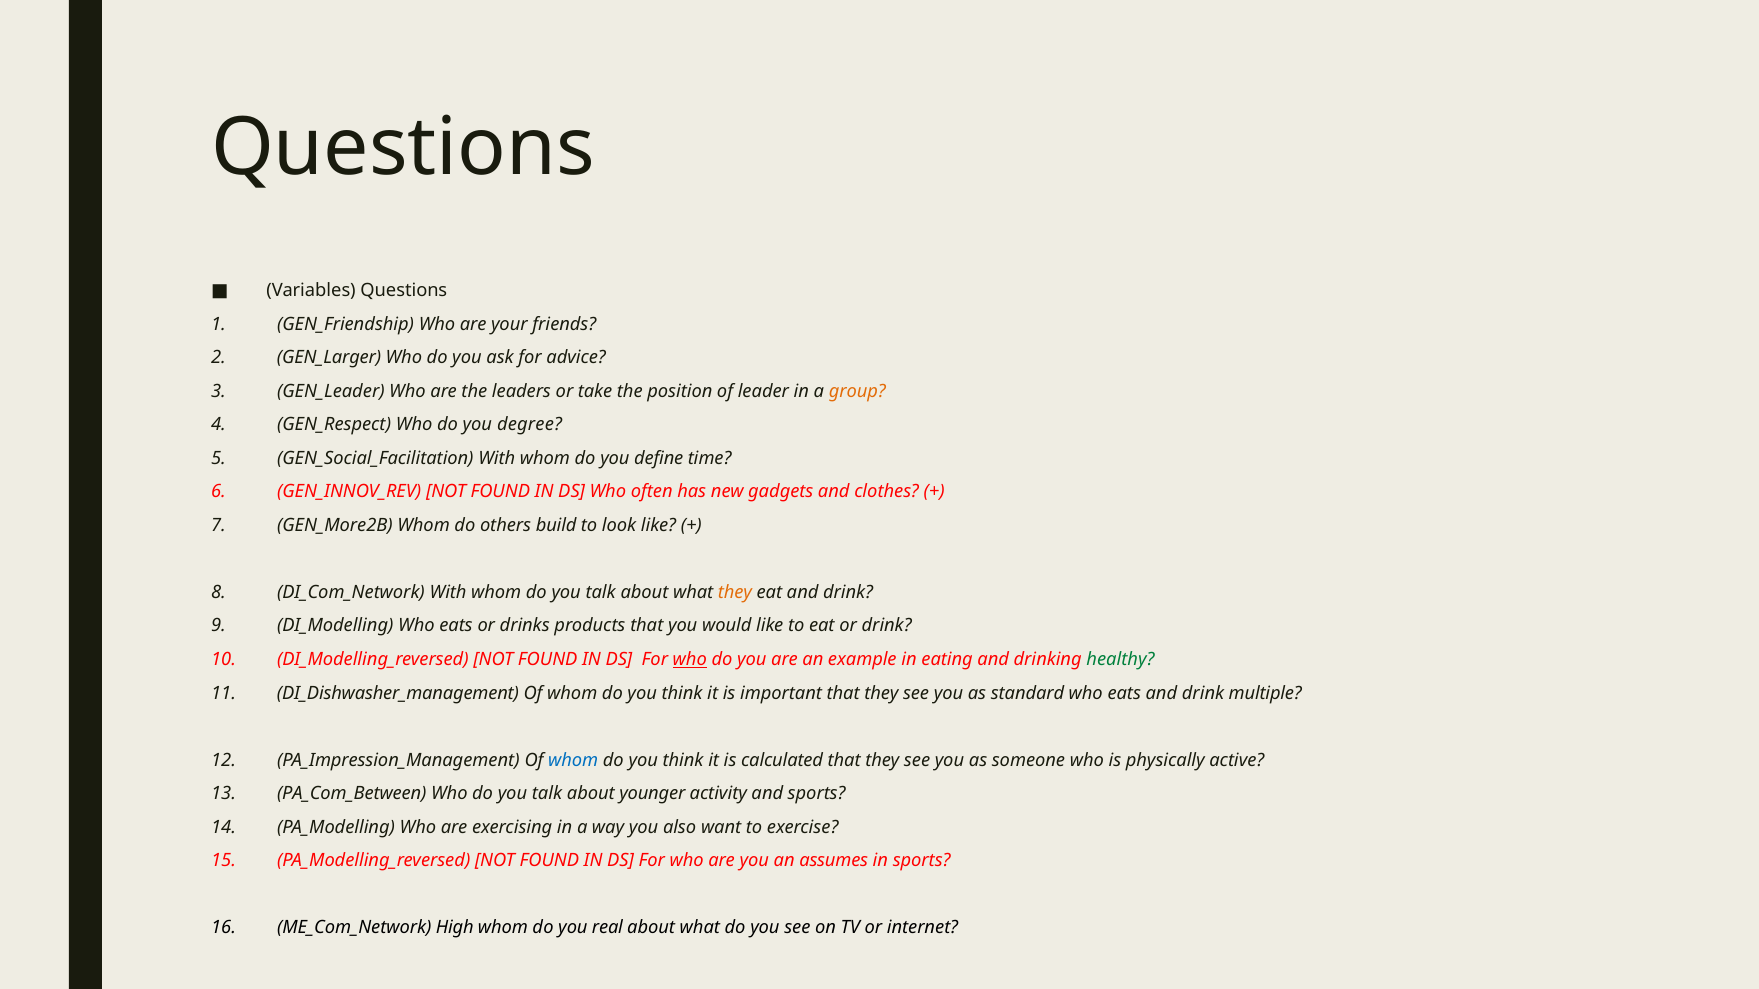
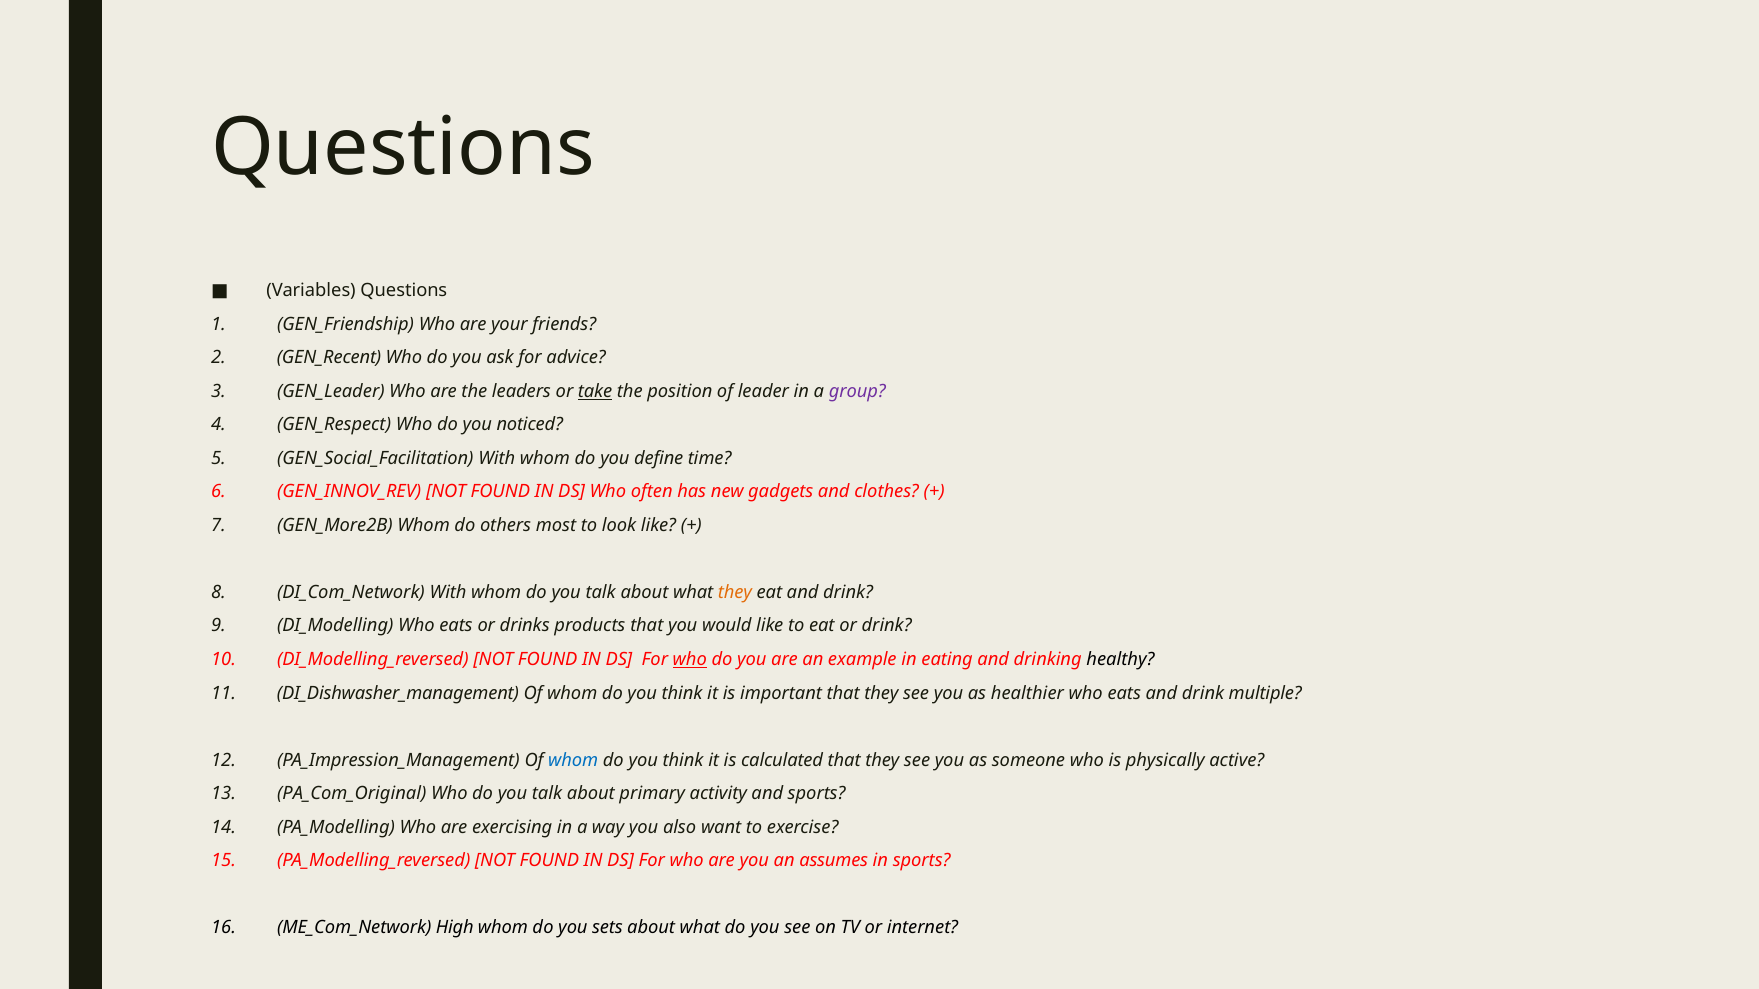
GEN_Larger: GEN_Larger -> GEN_Recent (329, 358)
take underline: none -> present (595, 391)
group colour: orange -> purple (857, 391)
degree: degree -> noticed (530, 425)
build: build -> most (556, 526)
healthy colour: green -> black (1120, 660)
standard: standard -> healthier (1027, 693)
PA_Com_Between: PA_Com_Between -> PA_Com_Original (352, 794)
younger: younger -> primary (652, 794)
real: real -> sets (607, 928)
